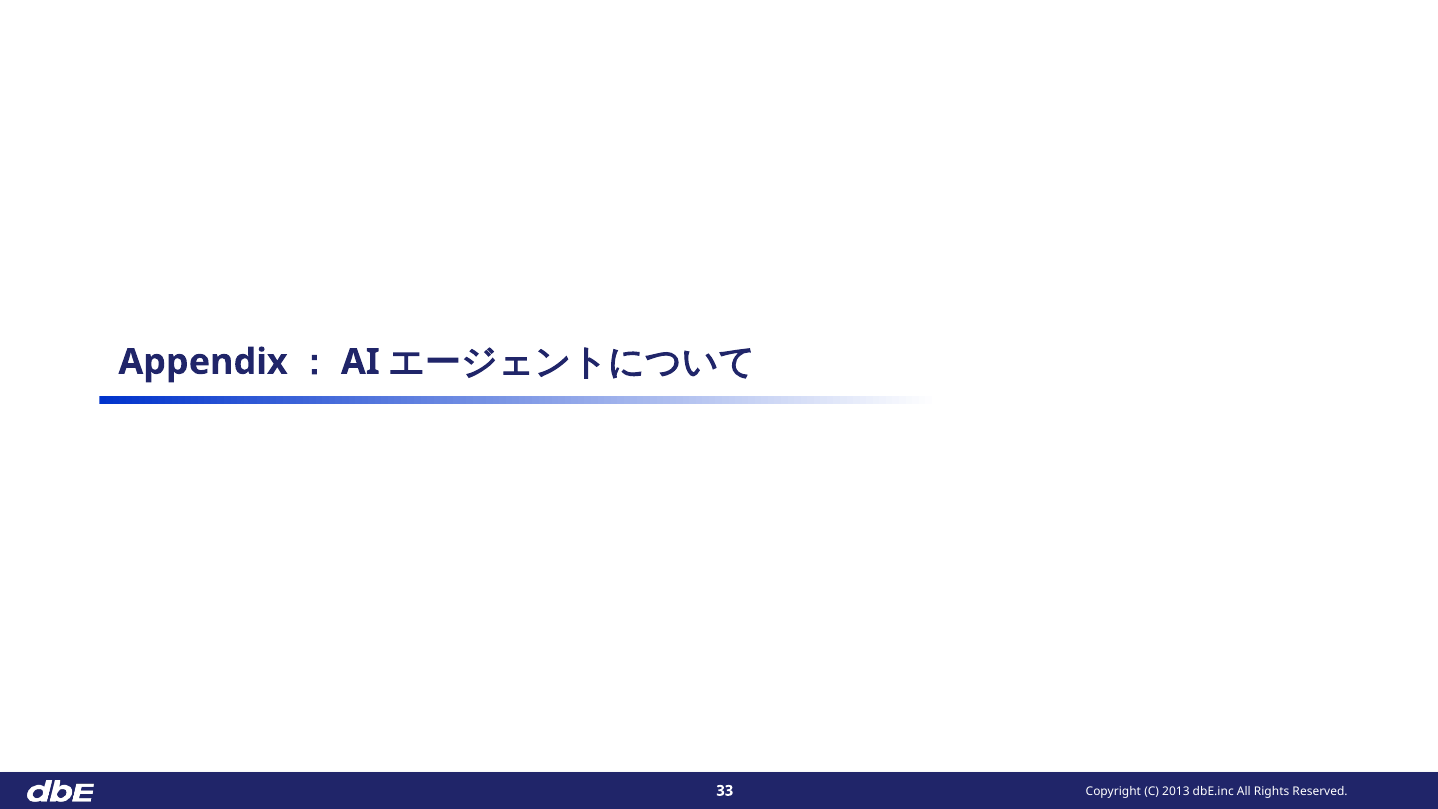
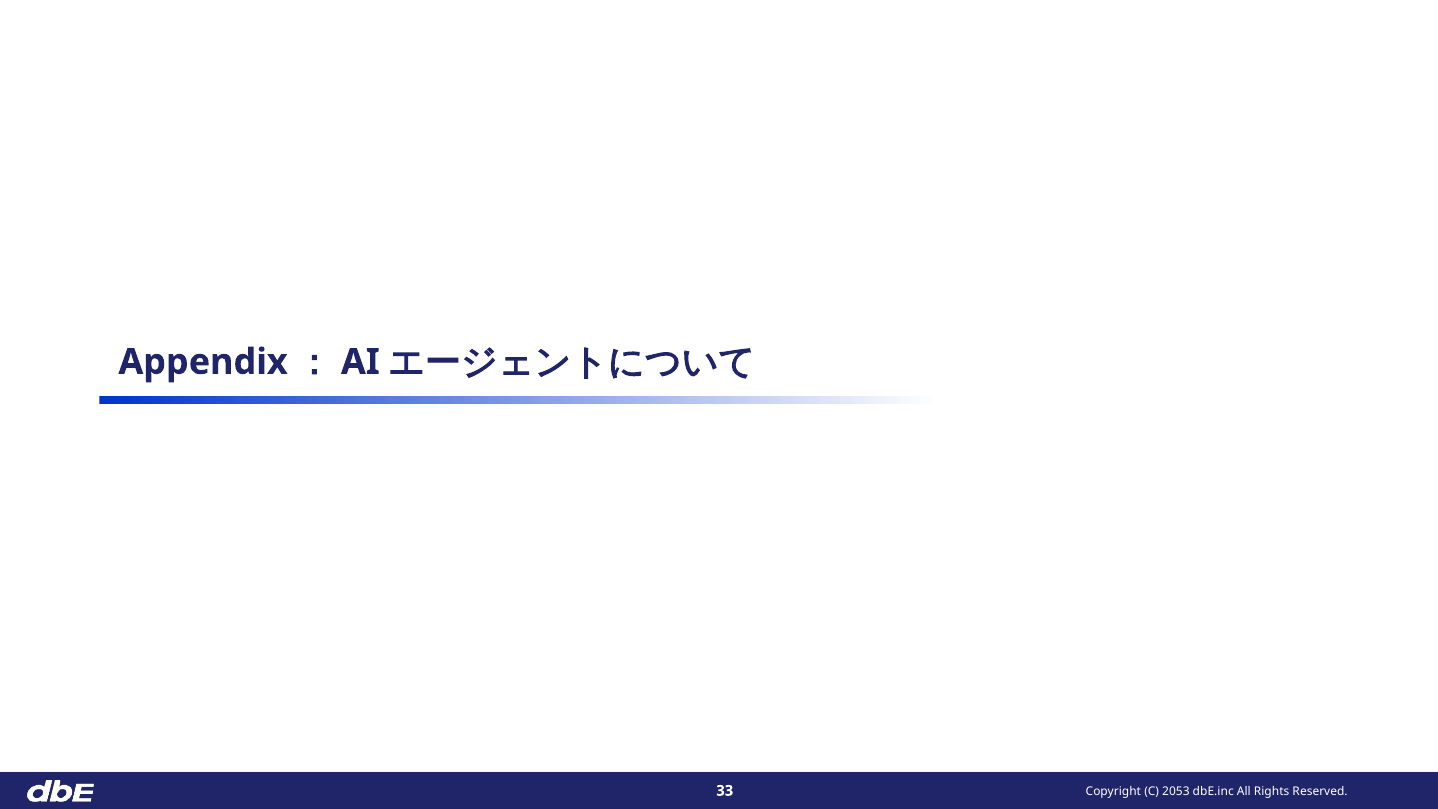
2013: 2013 -> 2053 (1176, 791)
